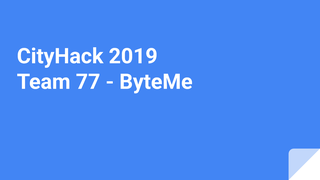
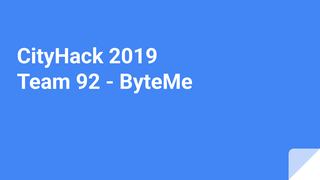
77: 77 -> 92 (88, 82)
